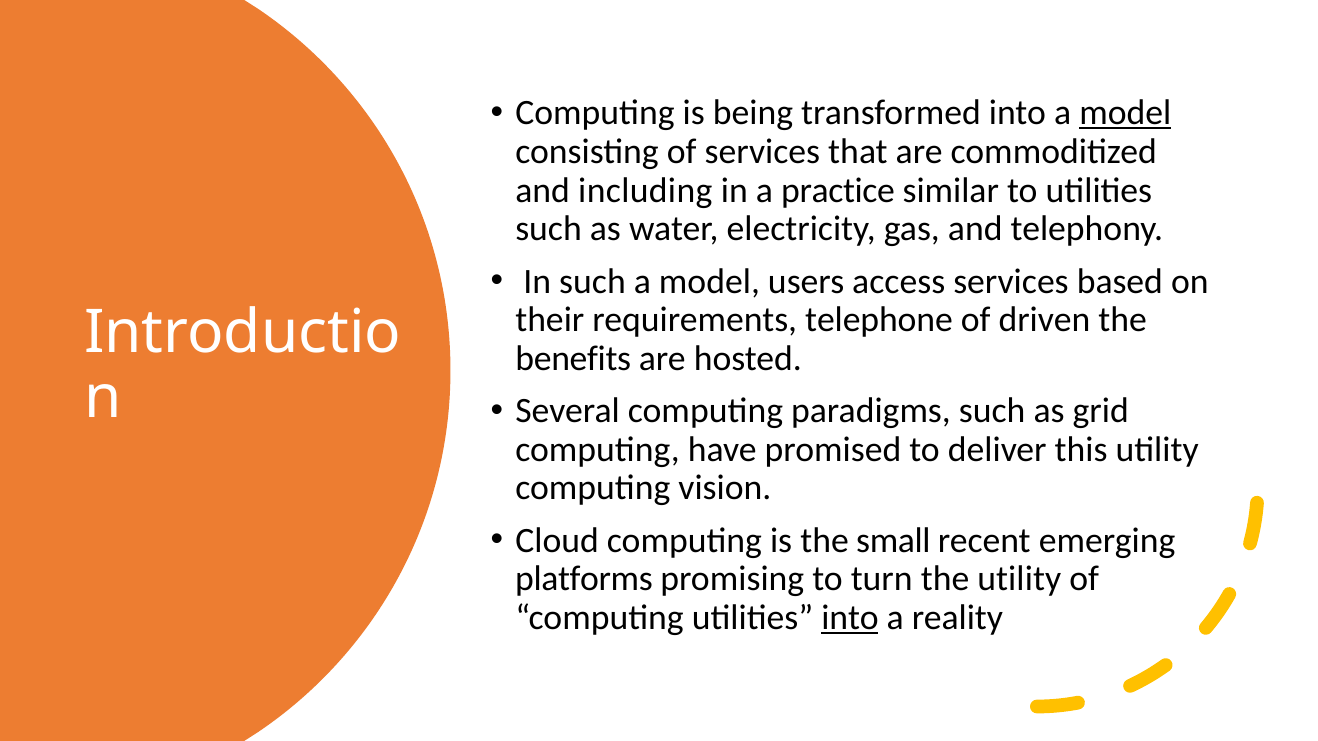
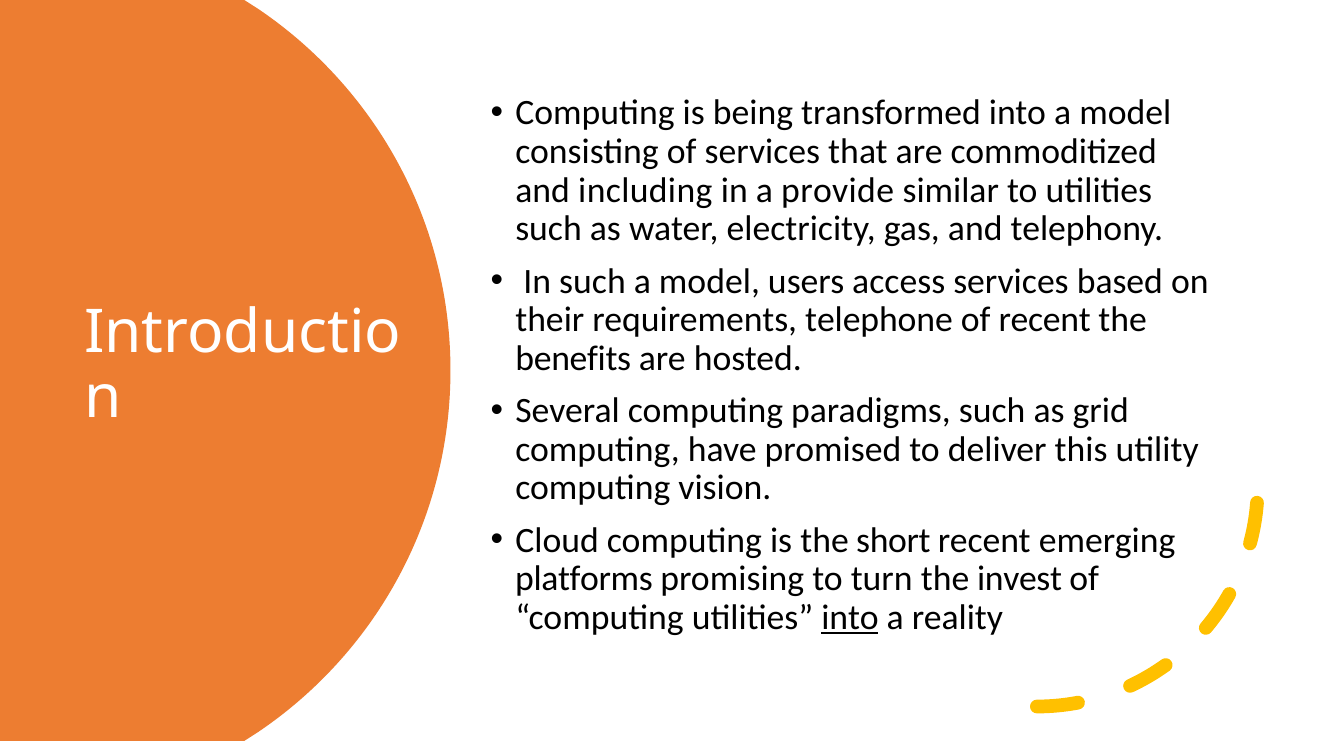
model underline: present -> none (1125, 113)
practice: practice -> provide (838, 190)
of driven: driven -> recent (1045, 320)
small: small -> short (893, 541)
the utility: utility -> invest (1020, 579)
